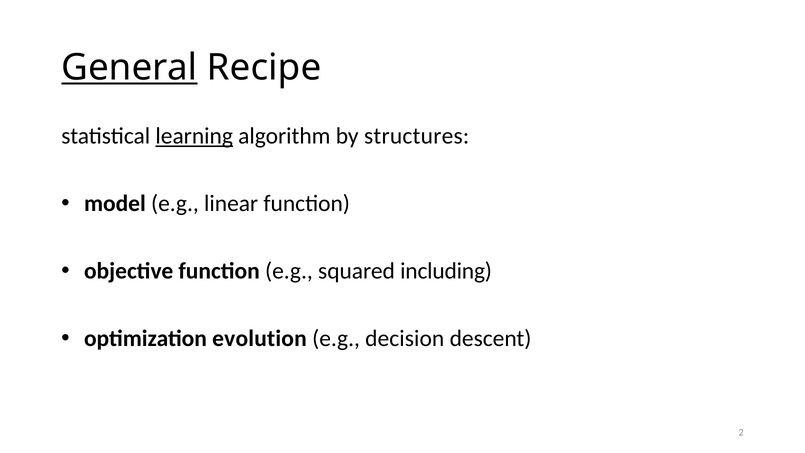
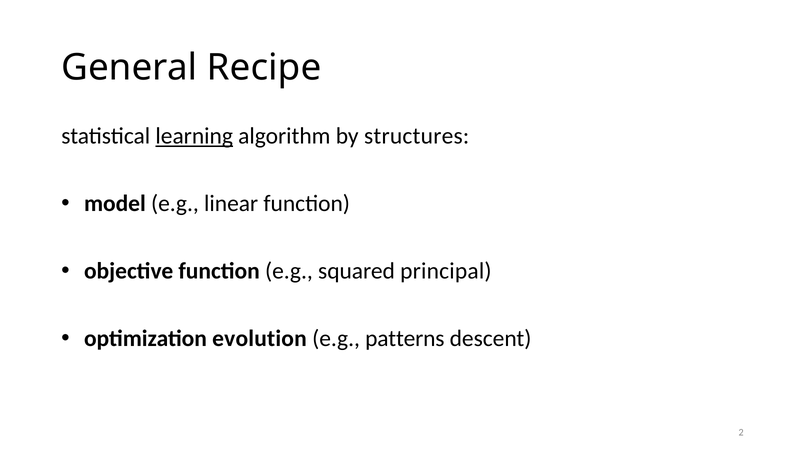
General underline: present -> none (129, 68)
including: including -> principal (446, 271)
decision: decision -> patterns (405, 338)
